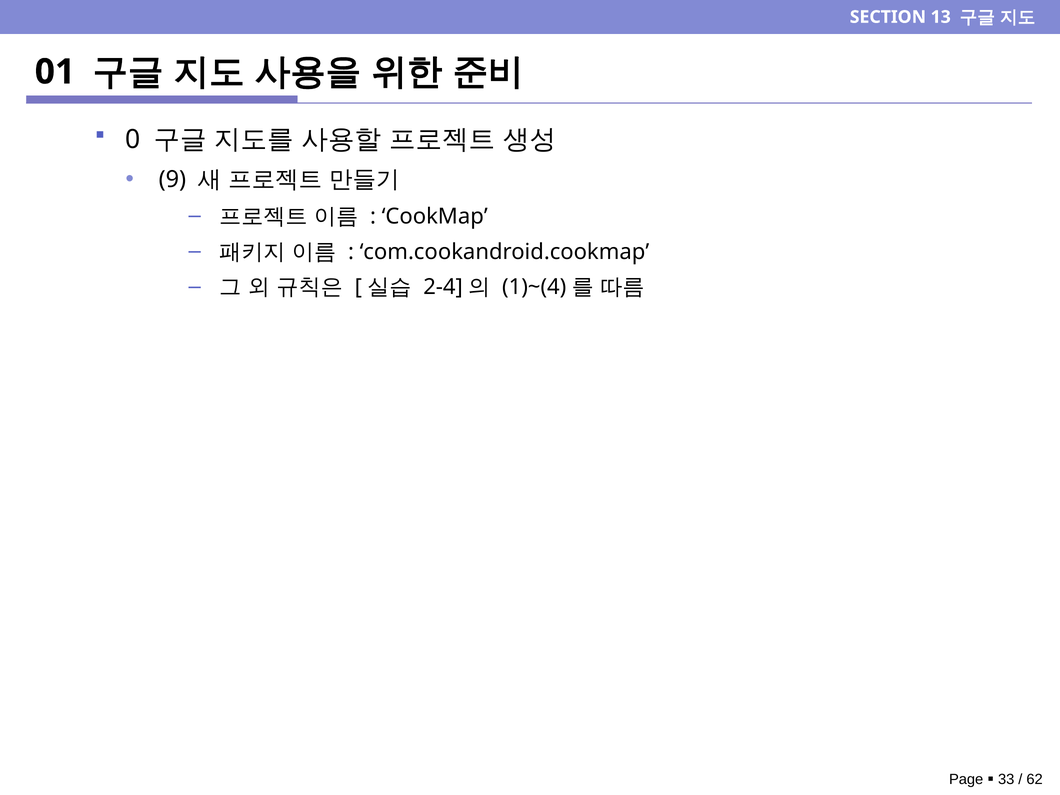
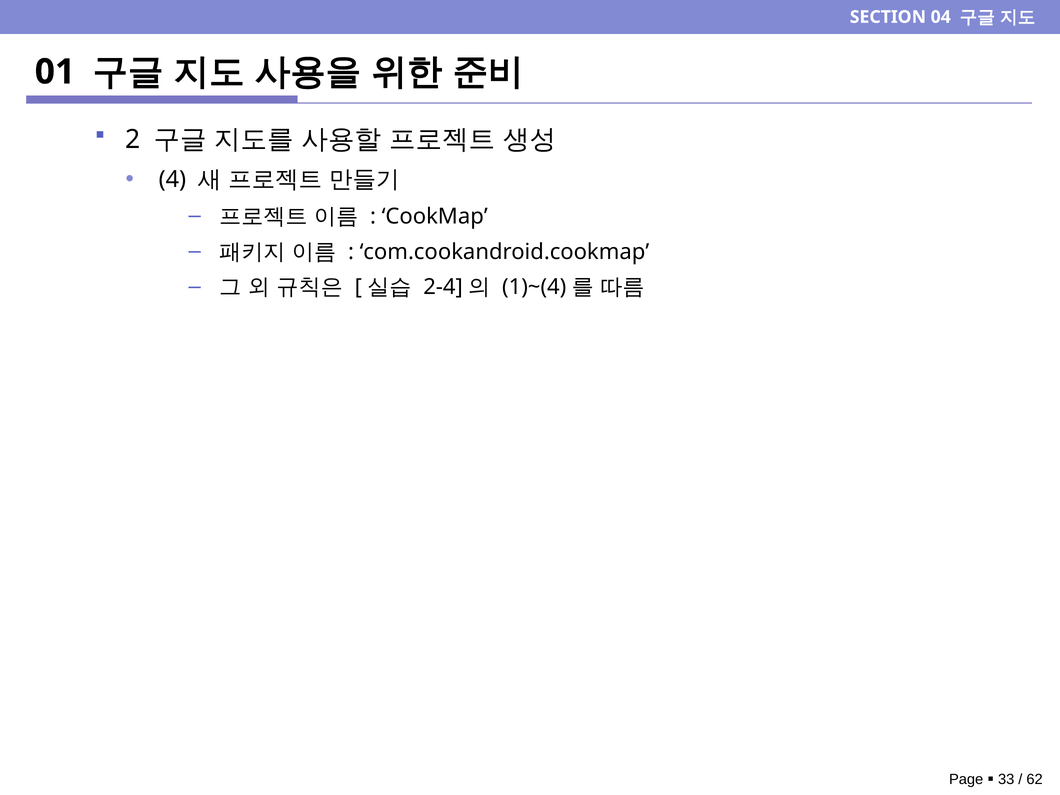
13: 13 -> 04 (941, 17)
0: 0 -> 2 (133, 139)
9: 9 -> 4 (172, 180)
